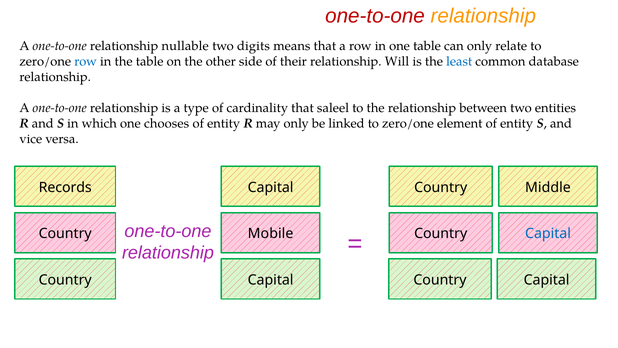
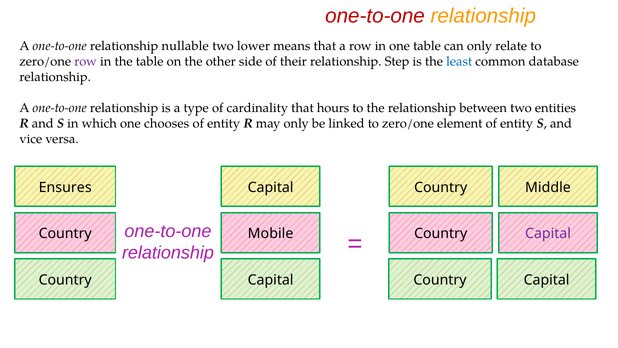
digits: digits -> lower (254, 46)
row colour: blue -> purple (86, 61)
Will: Will -> Step (397, 61)
saleel: saleel -> hours (333, 108)
Records: Records -> Ensures (65, 187)
Capital colour: blue -> purple (548, 233)
